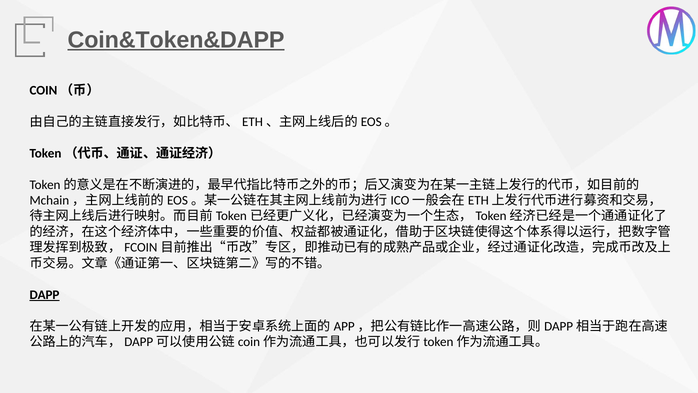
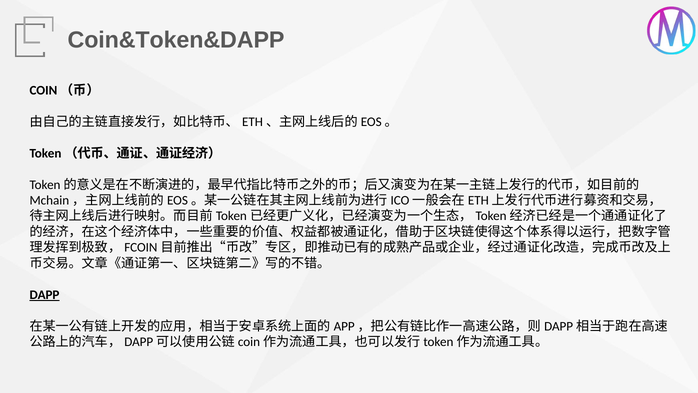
Coin&Token&DAPP underline: present -> none (176, 40)
